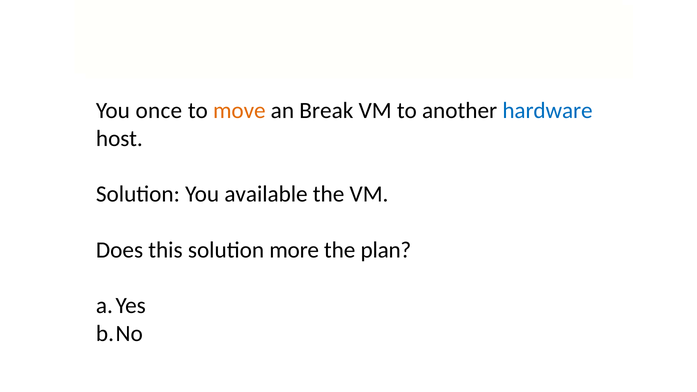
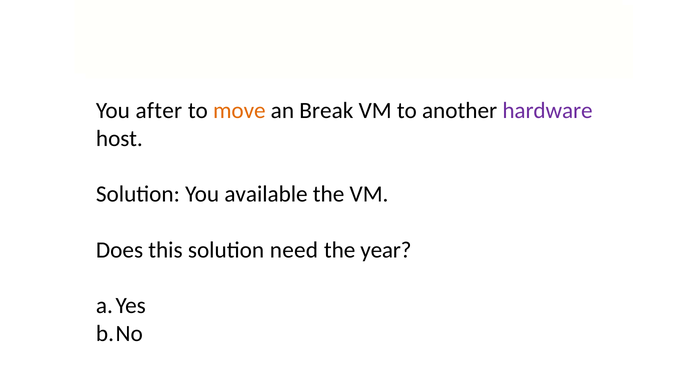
once: once -> after (159, 111)
hardware colour: blue -> purple (548, 111)
more: more -> need (294, 250)
plan: plan -> year (386, 250)
